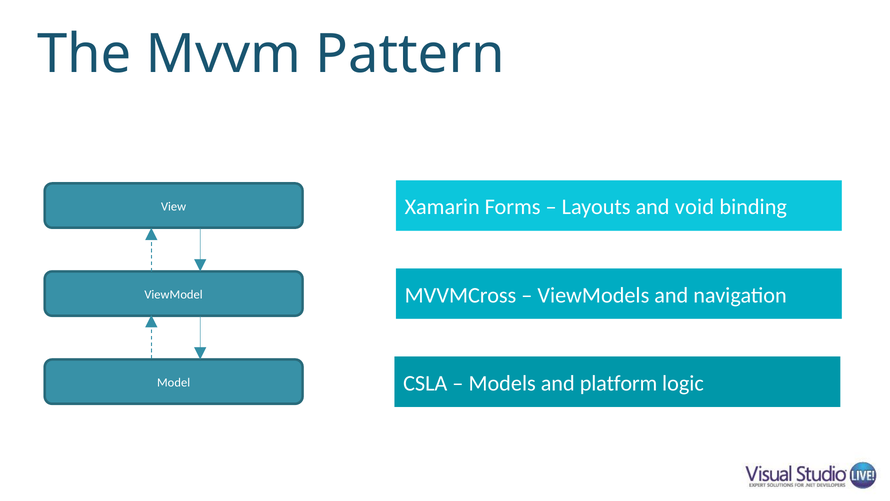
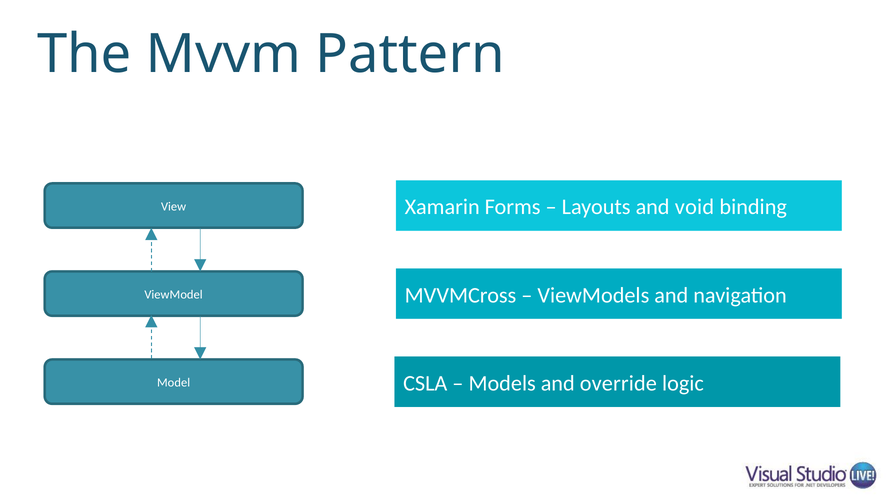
platform: platform -> override (618, 383)
